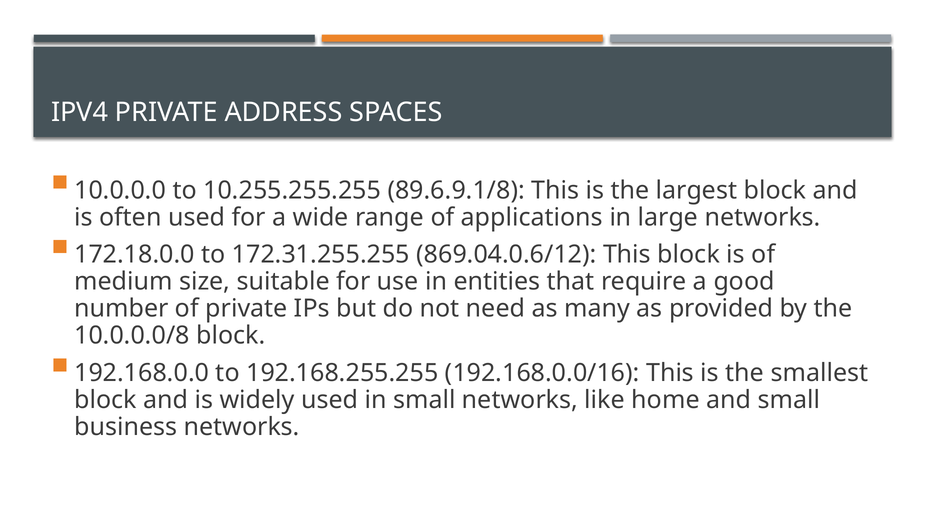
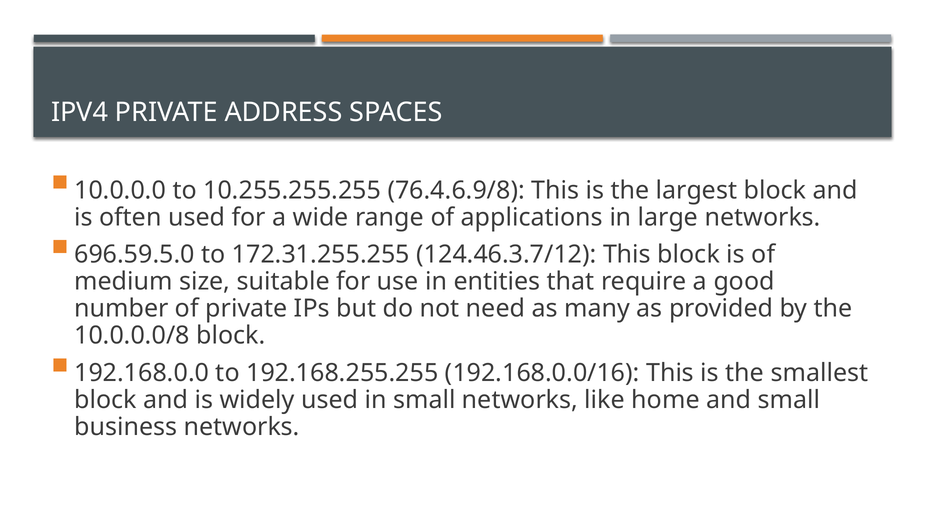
89.6.9.1/8: 89.6.9.1/8 -> 76.4.6.9/8 (456, 190)
172.18.0.0: 172.18.0.0 -> 696.59.5.0 (134, 254)
869.04.0.6/12: 869.04.0.6/12 -> 124.46.3.7/12 (506, 254)
